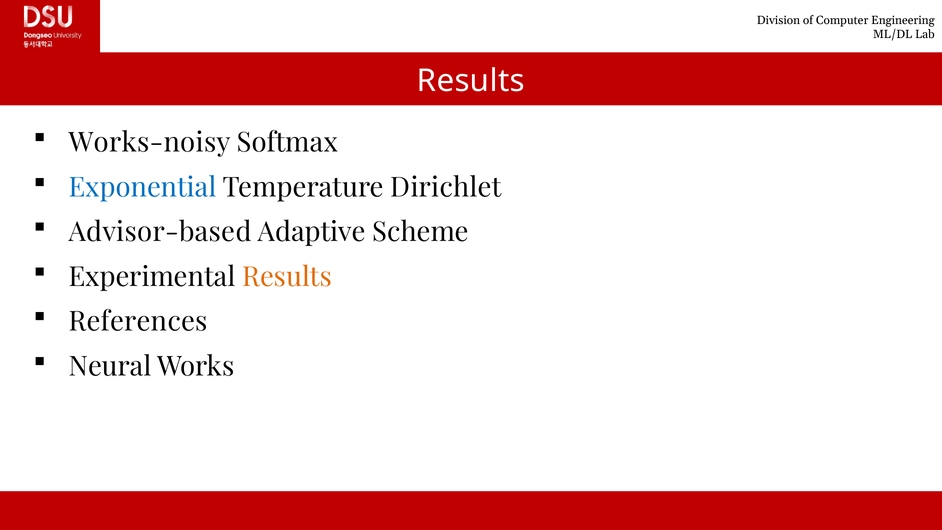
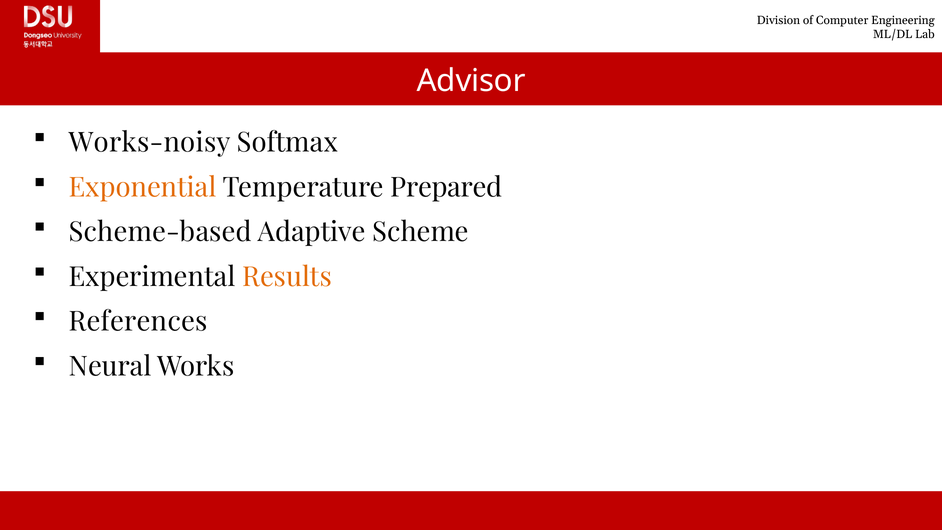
Results: Results -> Advisor (471, 81)
Exponential colour: blue -> orange (143, 187)
Dirichlet: Dirichlet -> Prepared (446, 187)
Advisor-based: Advisor-based -> Scheme-based (160, 232)
